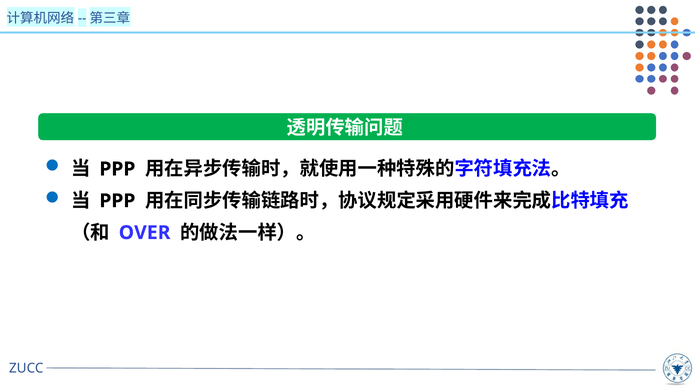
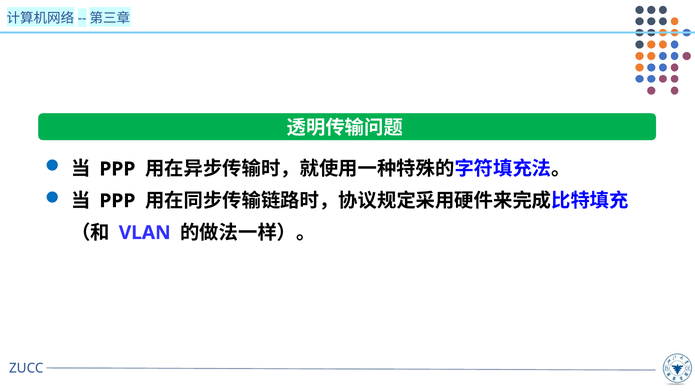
OVER: OVER -> VLAN (145, 233)
